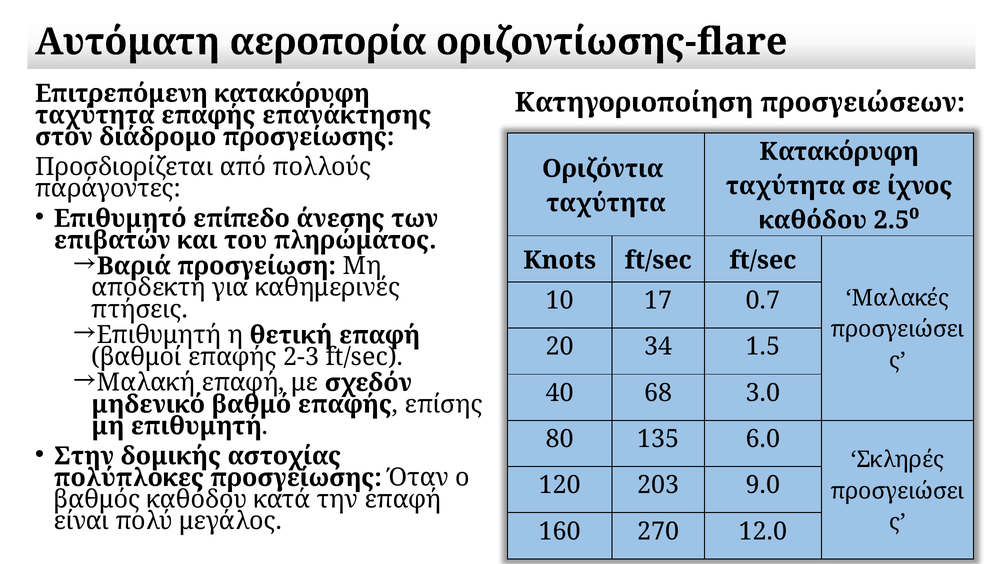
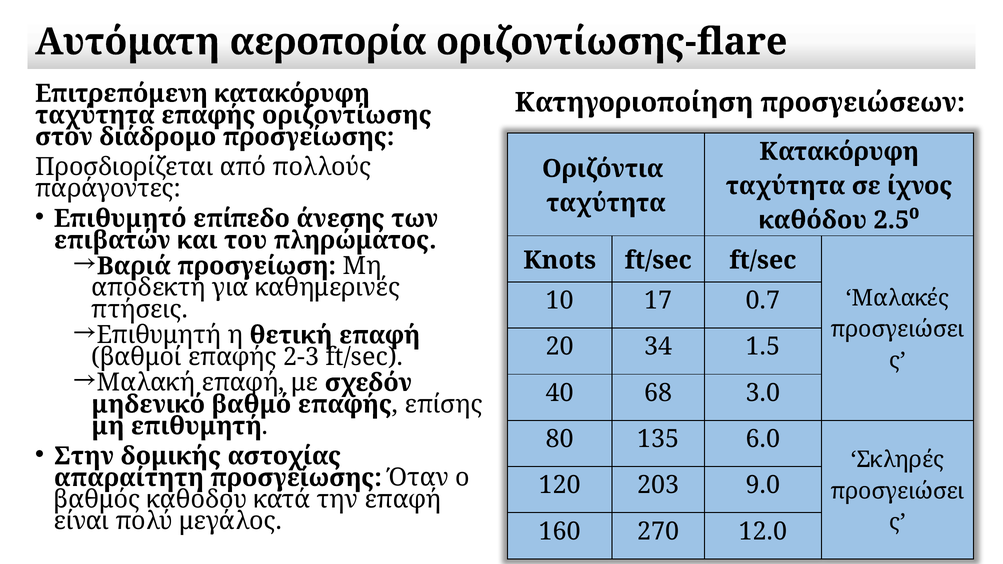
επανάκτησης: επανάκτησης -> οριζοντίωσης (347, 115)
πολύπλοκες: πολύπλοκες -> απαραίτητη (129, 478)
